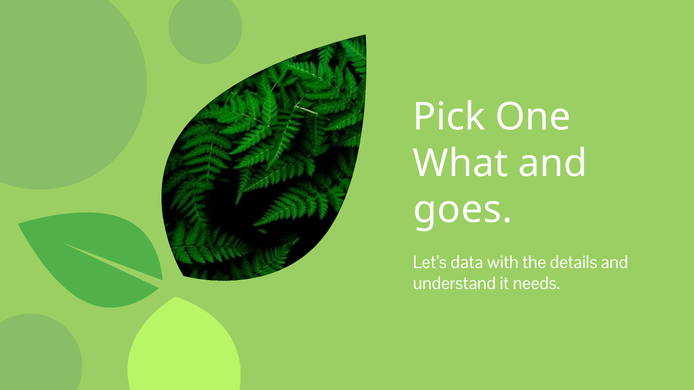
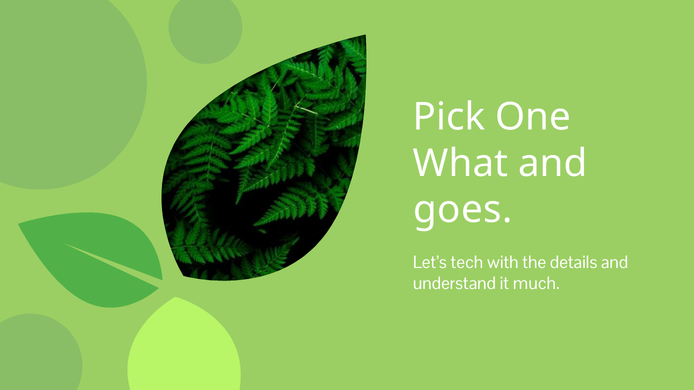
data: data -> tech (467, 263)
needs: needs -> much (536, 284)
